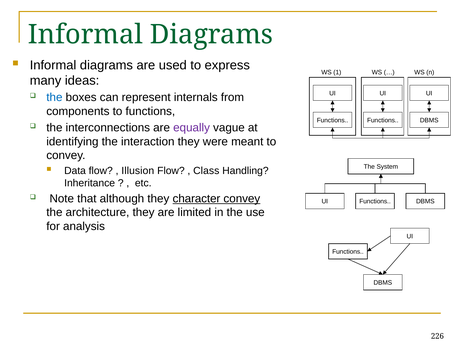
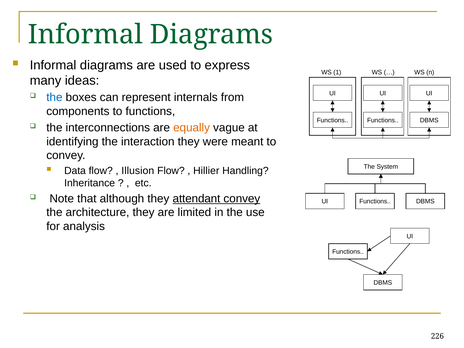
equally colour: purple -> orange (192, 128)
Class: Class -> Hillier (206, 171)
character: character -> attendant (196, 199)
